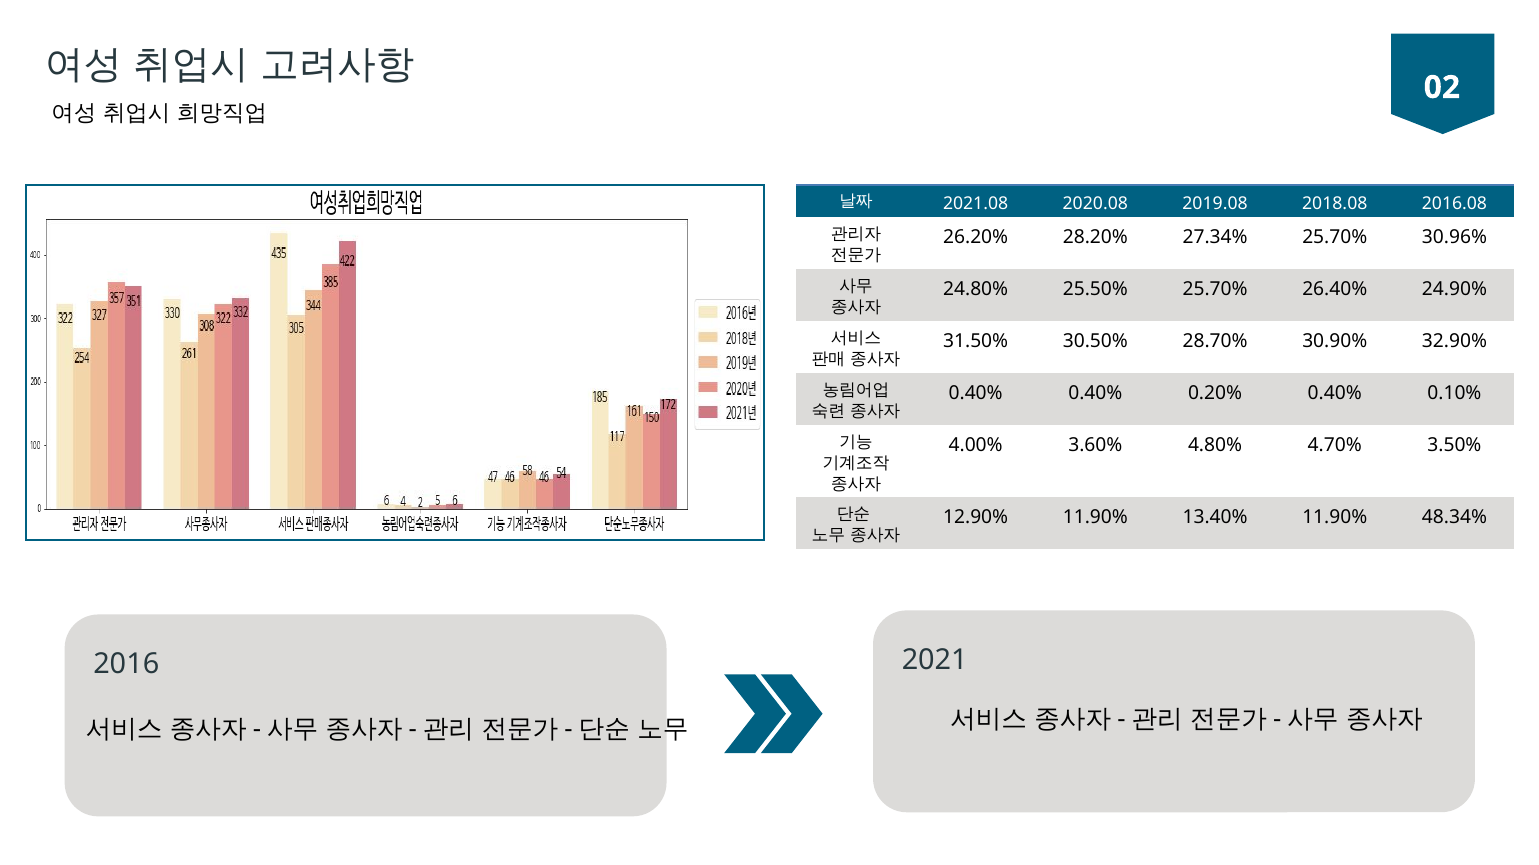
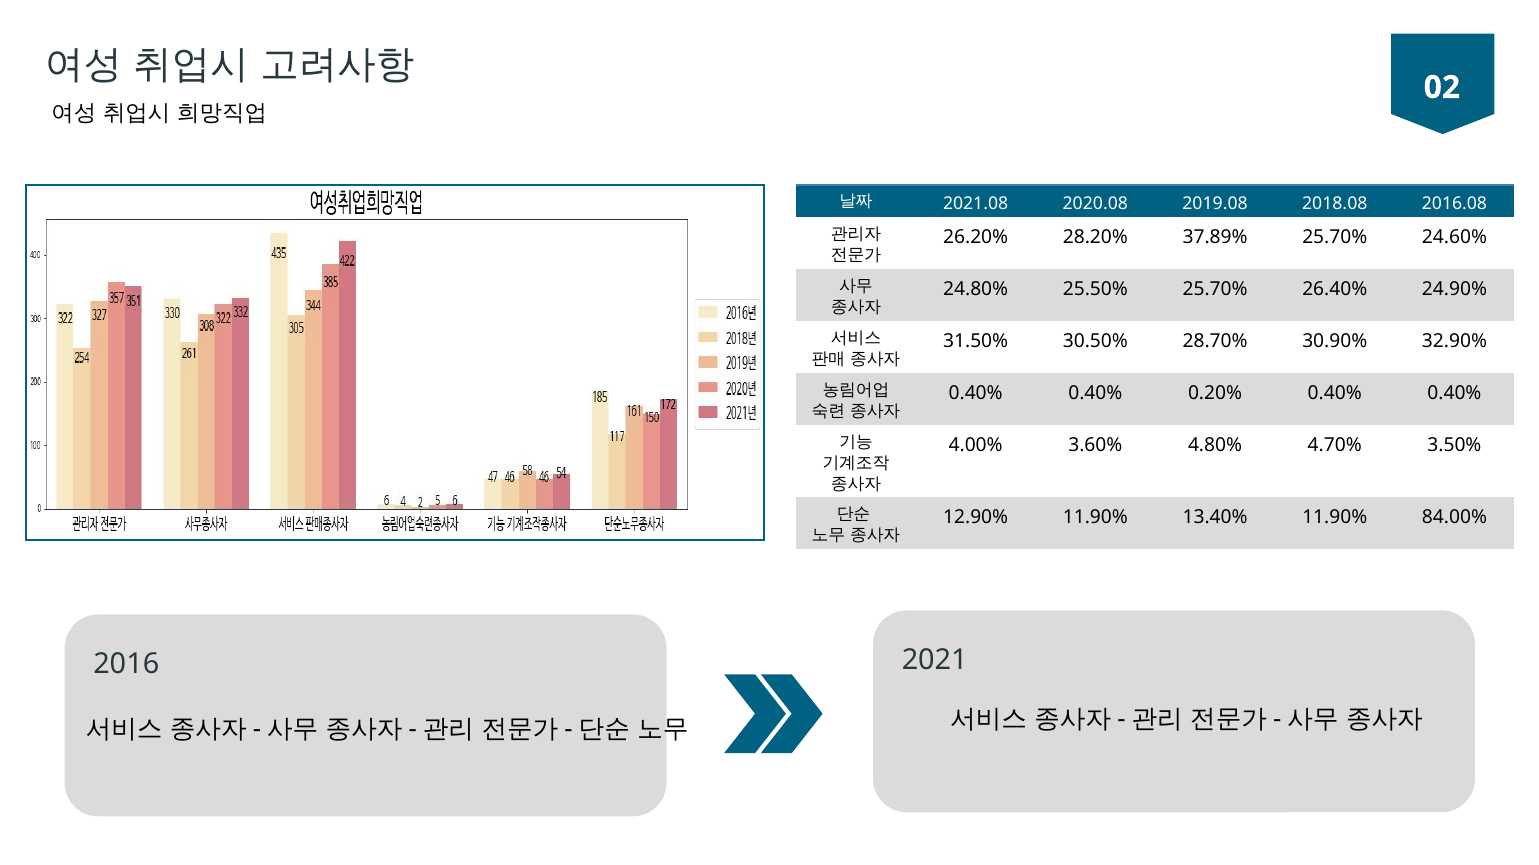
27.34%: 27.34% -> 37.89% (1215, 238)
30.96%: 30.96% -> 24.60% (1454, 238)
0.20% 0.40% 0.10%: 0.10% -> 0.40% (1454, 394)
48.34%: 48.34% -> 84.00% (1454, 518)
